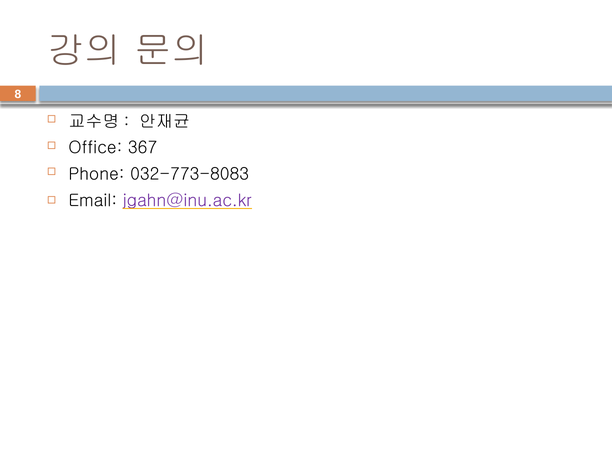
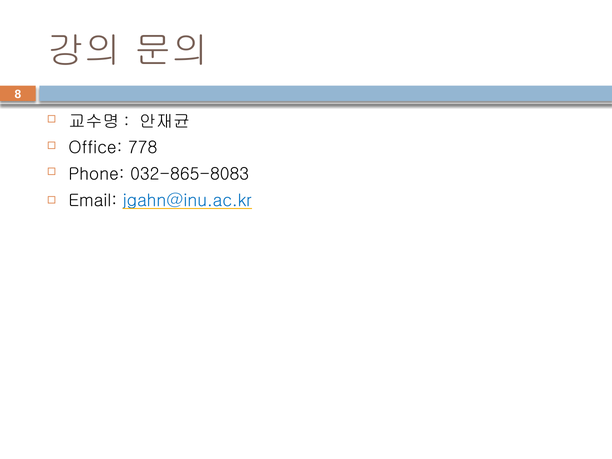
367: 367 -> 778 (143, 148)
032-773-8083: 032-773-8083 -> 032-865-8083 (190, 174)
jgahn@inu.ac.kr colour: purple -> blue (187, 201)
